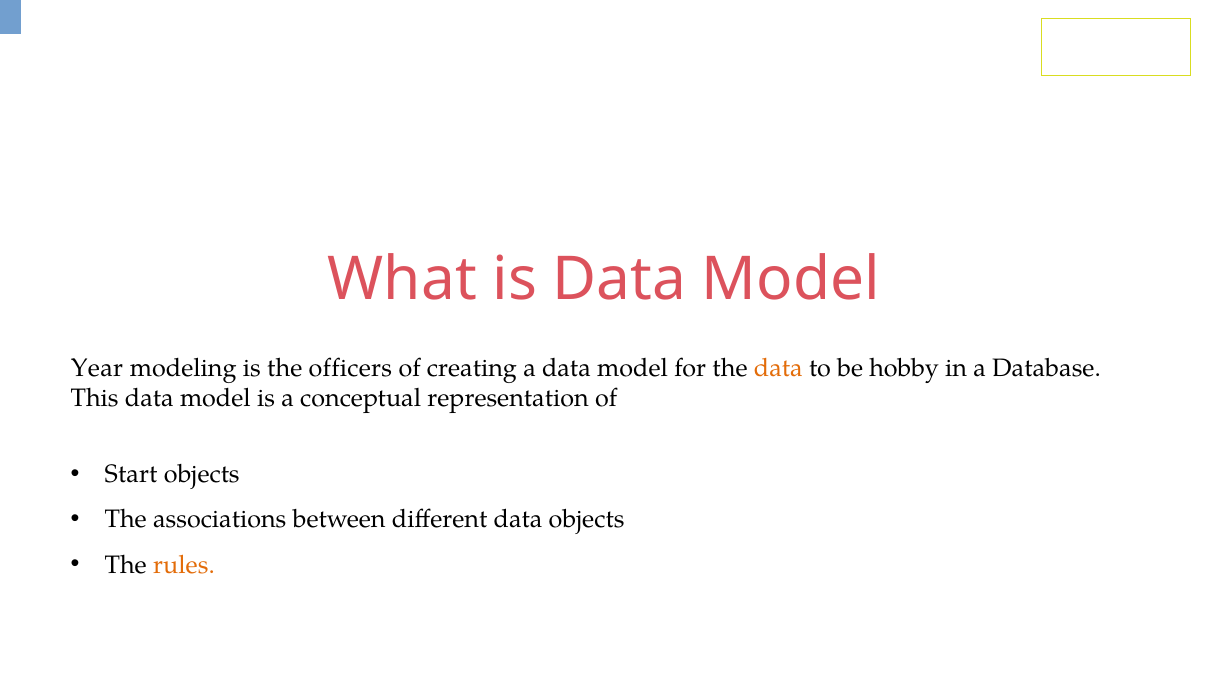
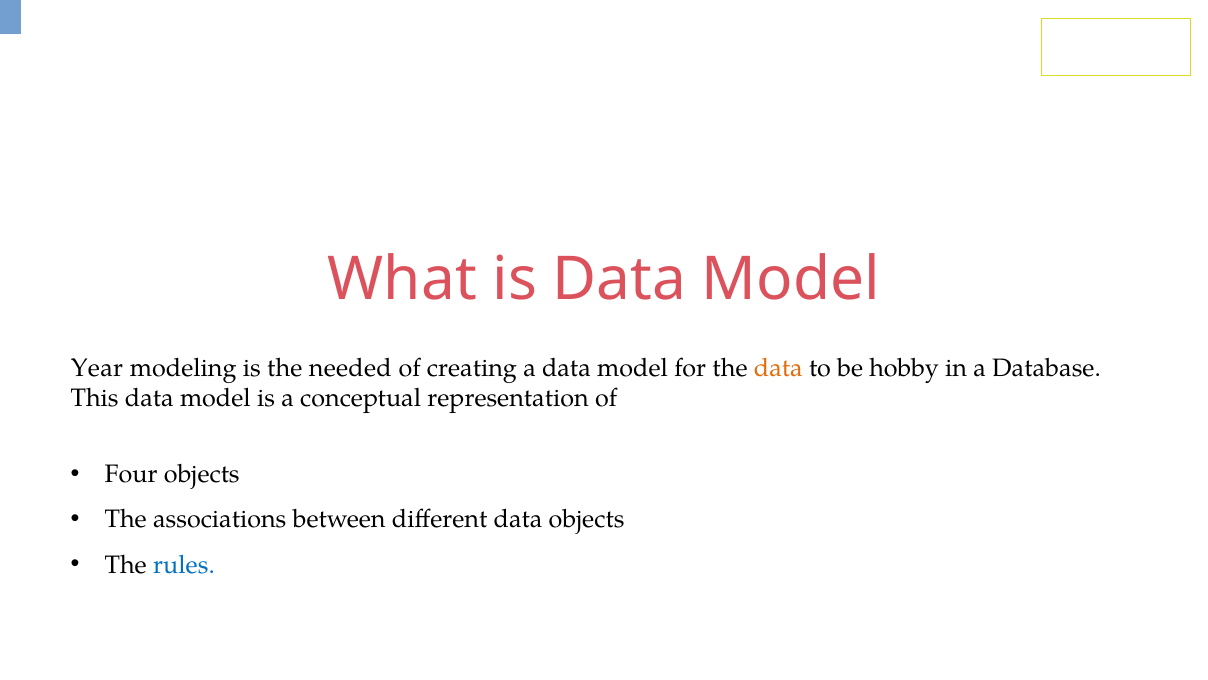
officers: officers -> needed (350, 368)
Start: Start -> Four (131, 474)
rules colour: orange -> blue (184, 564)
